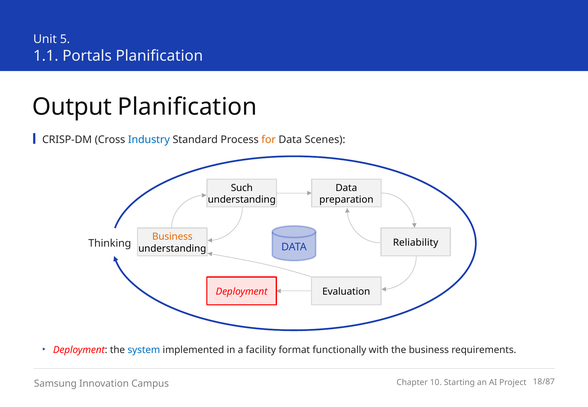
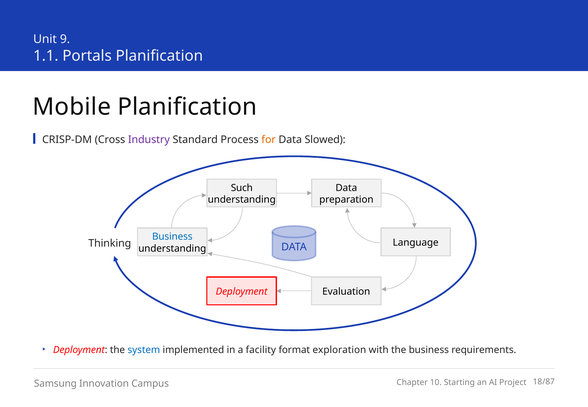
5: 5 -> 9 (65, 39)
Output: Output -> Mobile (72, 107)
Industry colour: blue -> purple (149, 140)
Scenes: Scenes -> Slowed (325, 140)
Business colour: orange -> blue (172, 237)
Reliability: Reliability -> Language (416, 243)
functionally: functionally -> exploration (339, 350)
